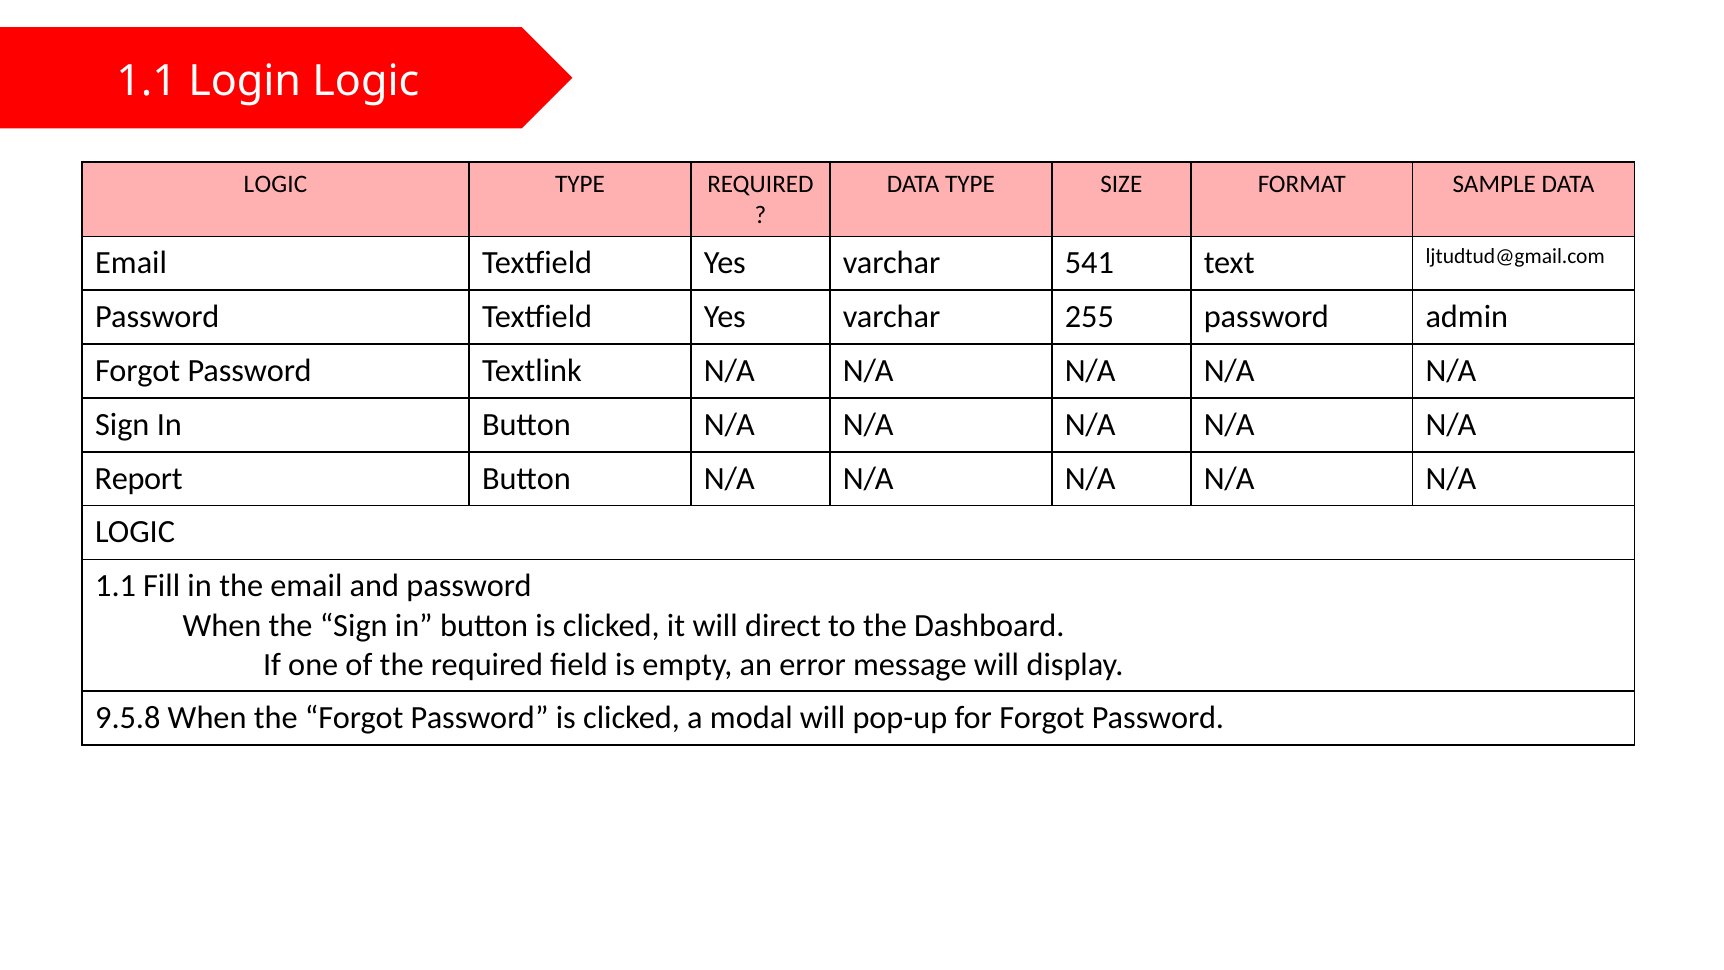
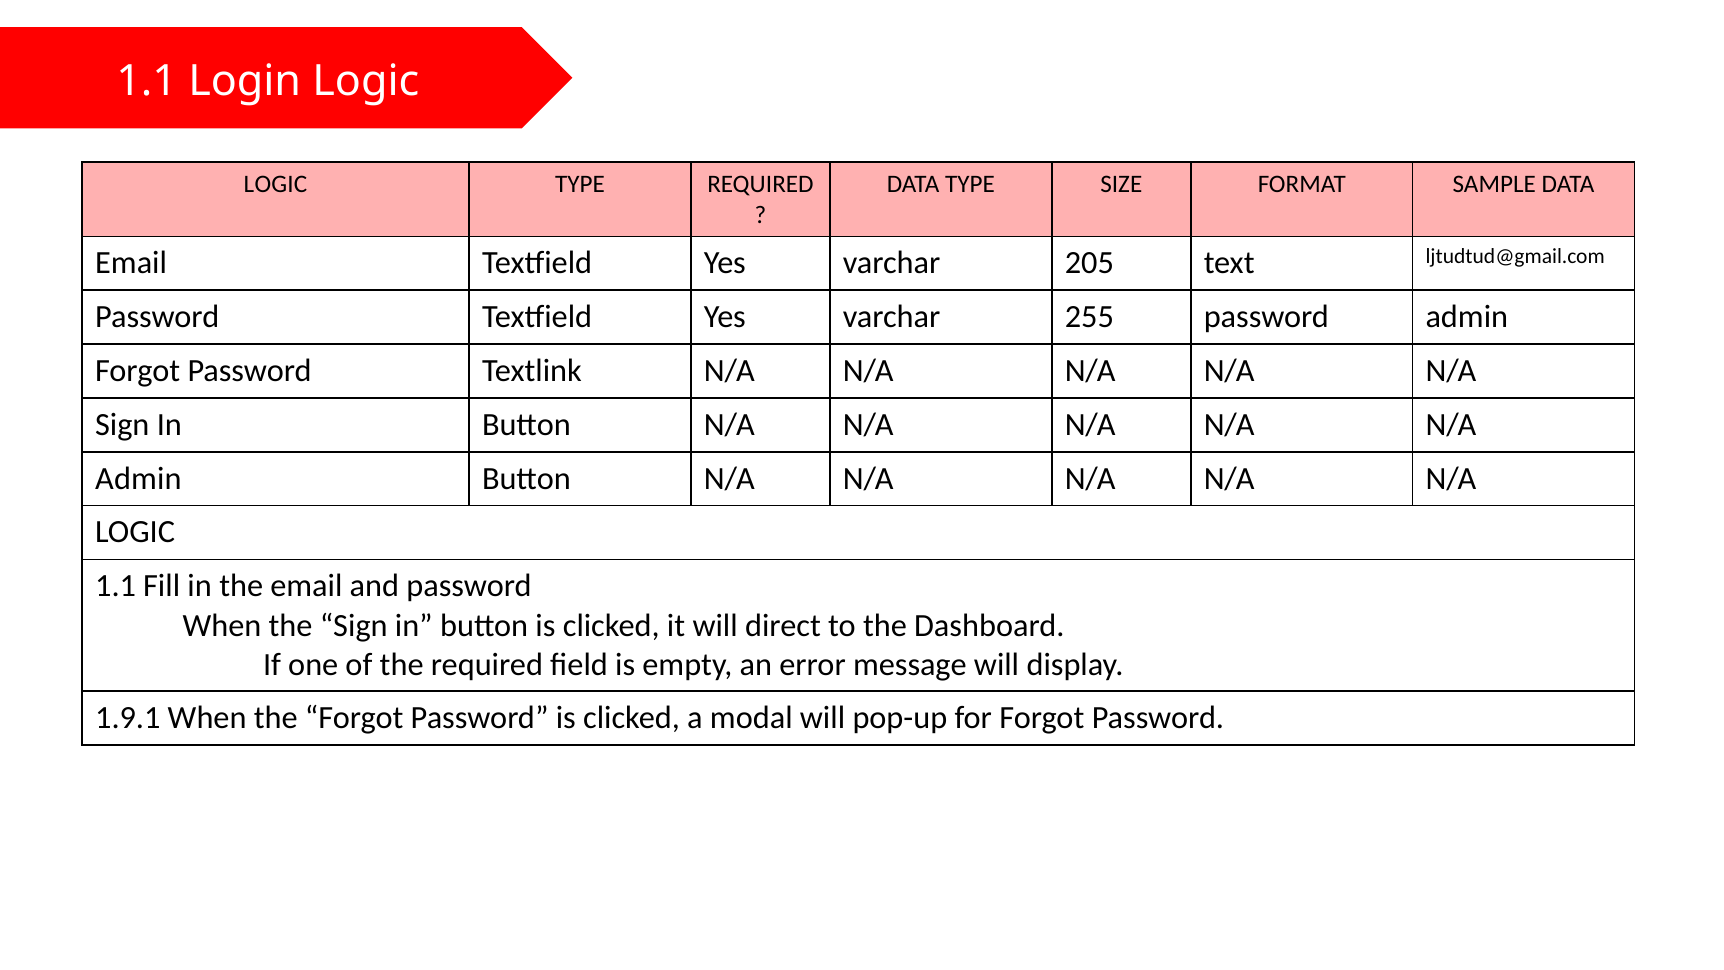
541: 541 -> 205 (1089, 263)
Report: Report -> Admin (138, 478)
9.5.8: 9.5.8 -> 1.9.1 (128, 717)
